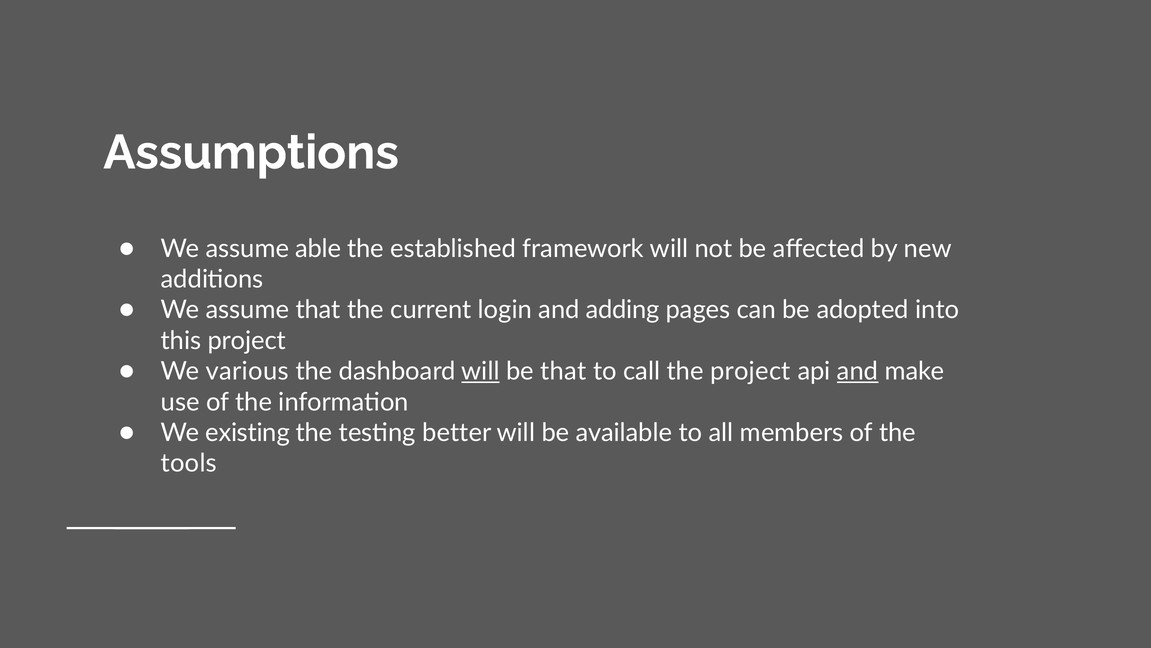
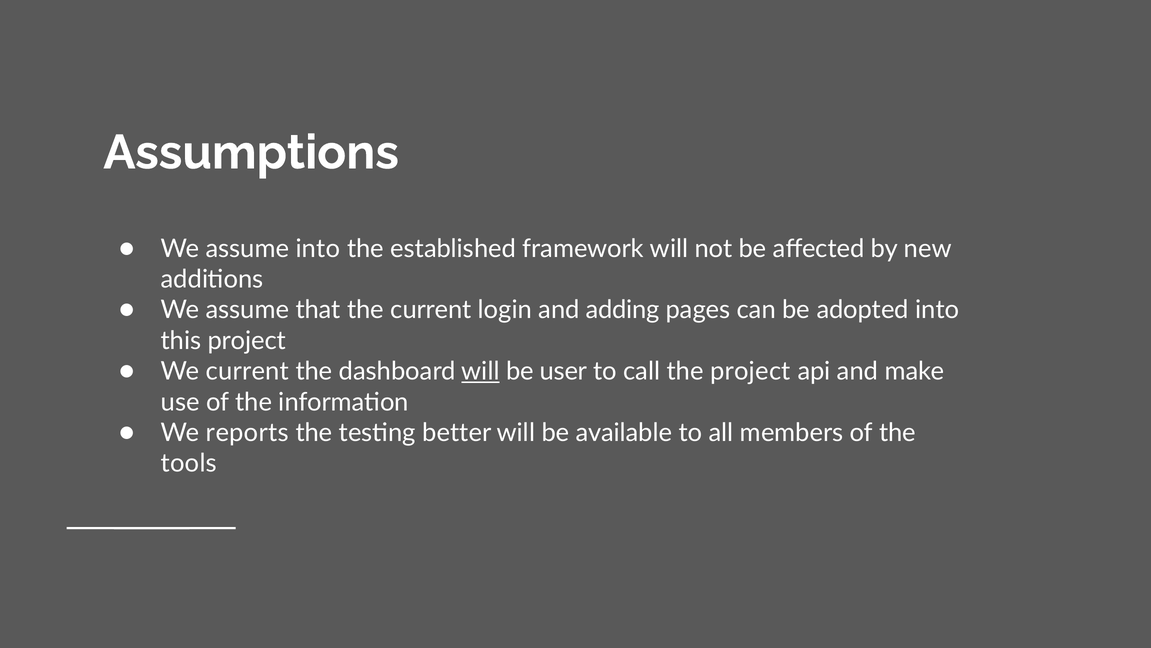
assume able: able -> into (318, 248)
We various: various -> current (247, 371)
be that: that -> user (564, 371)
and underline: present -> none (858, 371)
existing: existing -> reports (247, 432)
